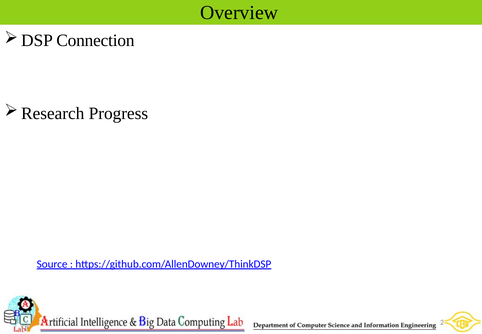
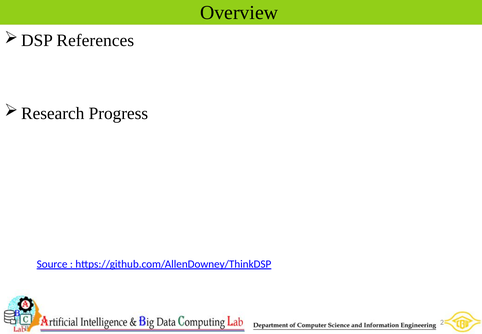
Connection: Connection -> References (95, 41)
